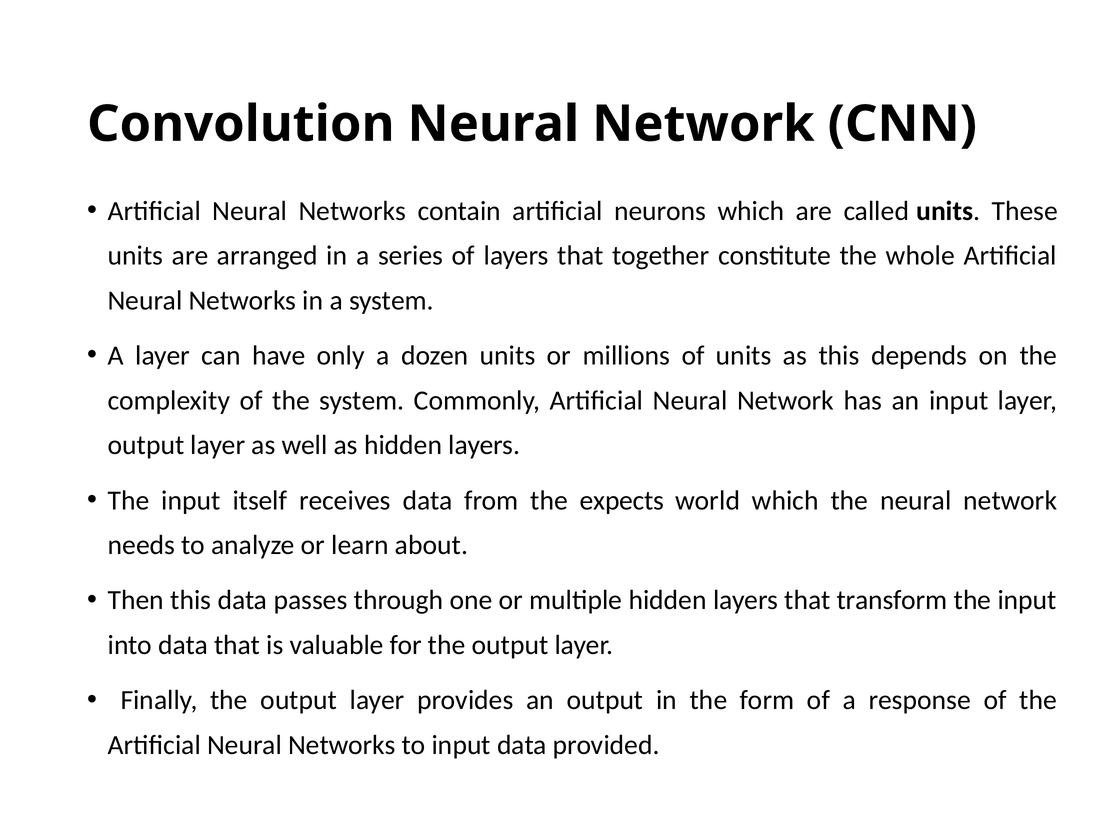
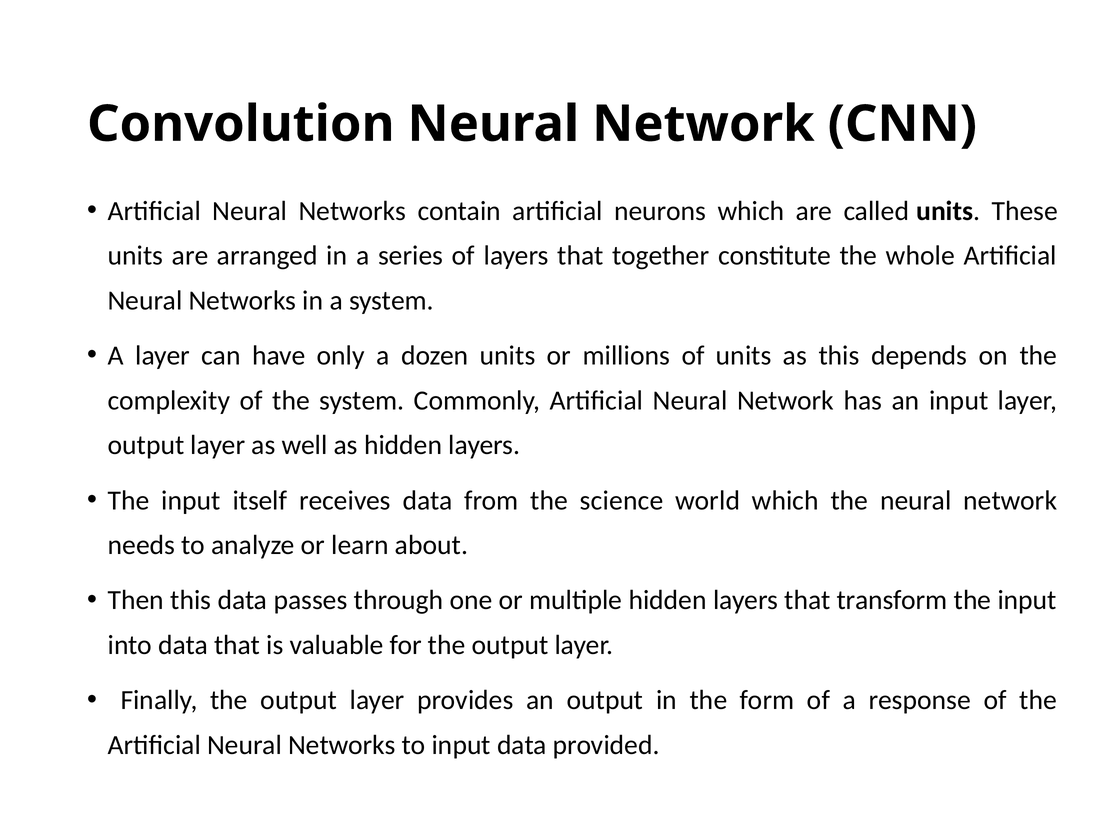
expects: expects -> science (622, 500)
